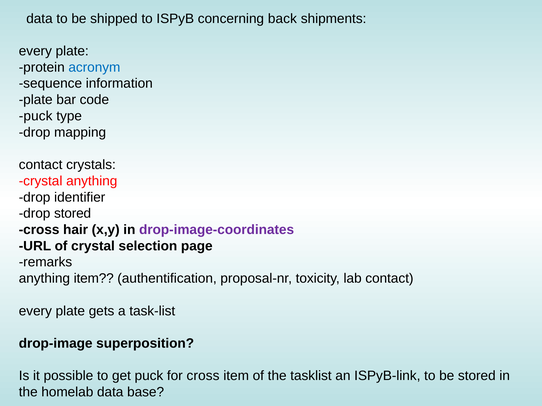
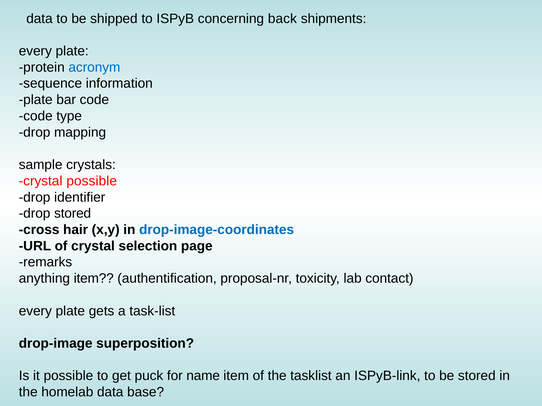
puck: puck -> code (36, 116)
contact: contact -> sample (41, 165)
crystal anything: anything -> possible (92, 181)
drop-image-coordinates colour: purple -> blue (217, 230)
for cross: cross -> name (203, 376)
